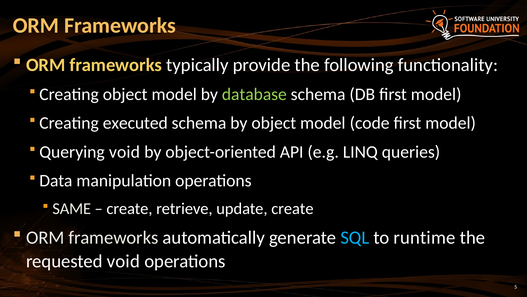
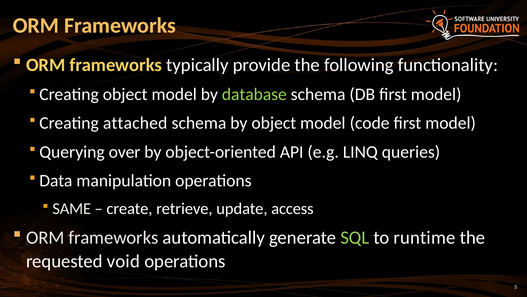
executed: executed -> attached (135, 123)
Querying void: void -> over (125, 152)
update create: create -> access (292, 208)
SQL colour: light blue -> light green (355, 237)
